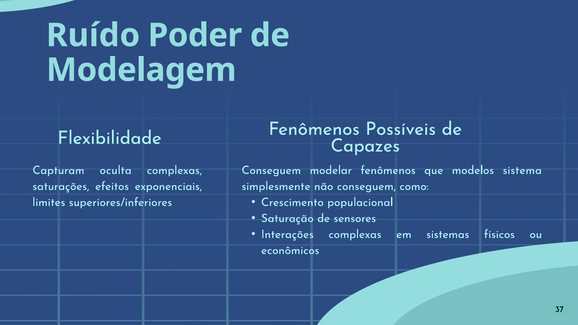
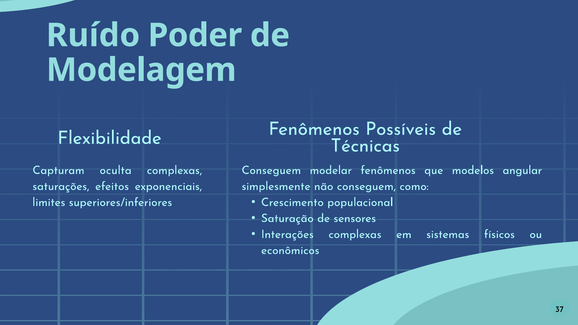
Capazes: Capazes -> Técnicas (365, 146)
sistema: sistema -> angular (522, 170)
